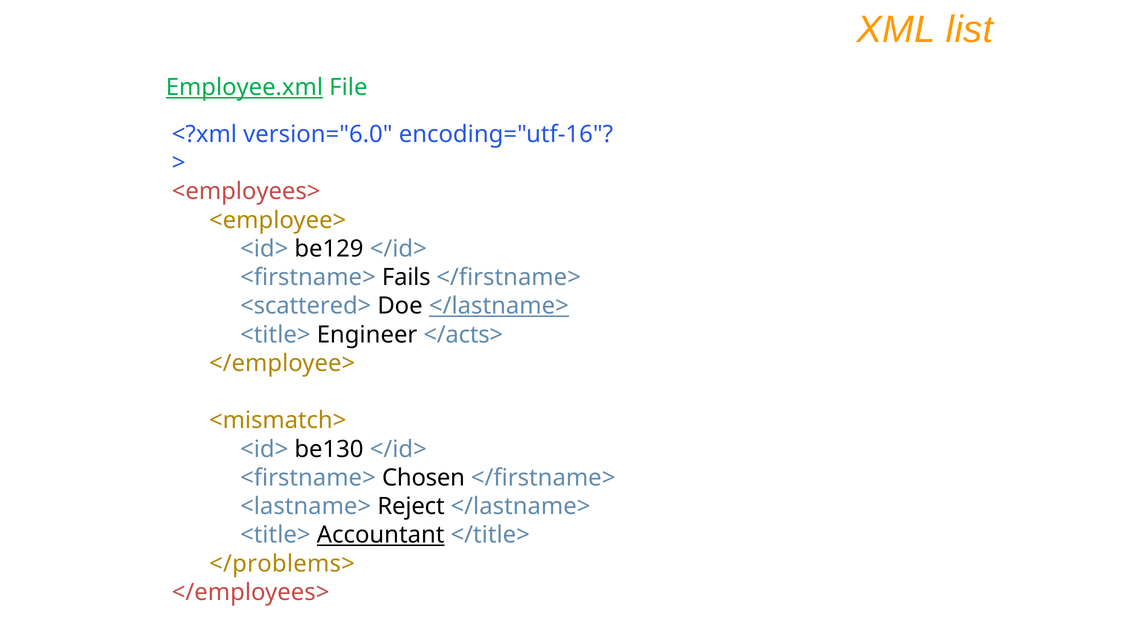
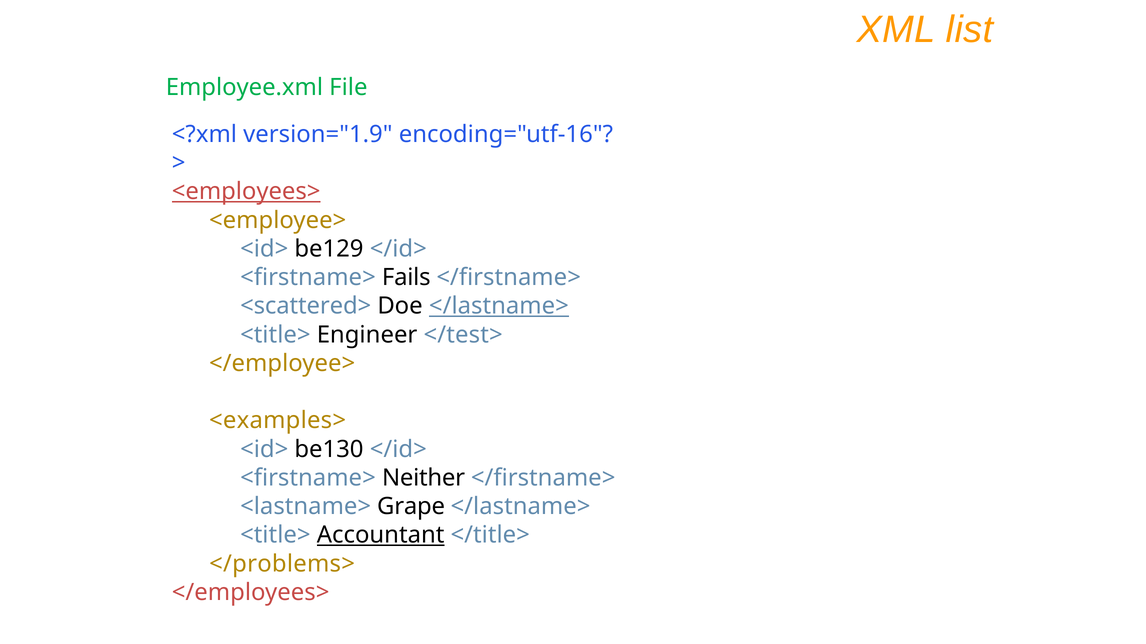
Employee.xml underline: present -> none (244, 87)
version="6.0: version="6.0 -> version="1.9 (318, 134)
<employees> underline: none -> present (246, 192)
</acts>: </acts> -> </test> (463, 335)
<mismatch>: <mismatch> -> <examples> (278, 421)
Chosen: Chosen -> Neither (424, 478)
Reject: Reject -> Grape (411, 507)
